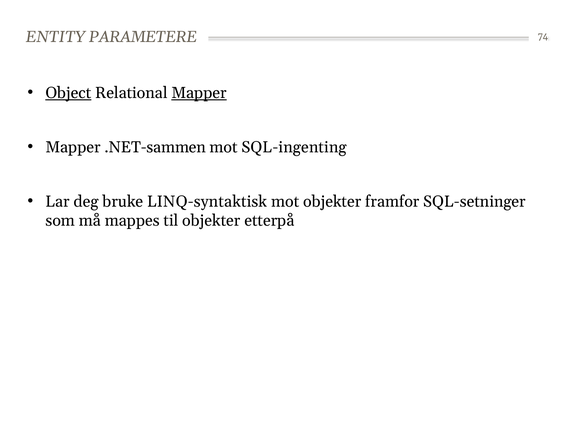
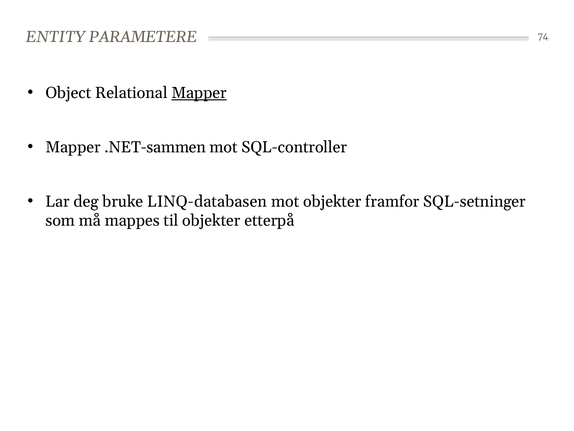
Object underline: present -> none (68, 93)
SQL-ingenting: SQL-ingenting -> SQL-controller (294, 147)
LINQ-syntaktisk: LINQ-syntaktisk -> LINQ-databasen (207, 201)
